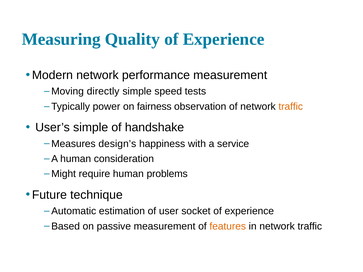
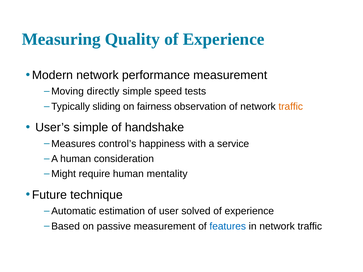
power: power -> sliding (107, 107)
design’s: design’s -> control’s (117, 144)
problems: problems -> mentality (167, 174)
socket: socket -> solved (196, 211)
features colour: orange -> blue (228, 226)
